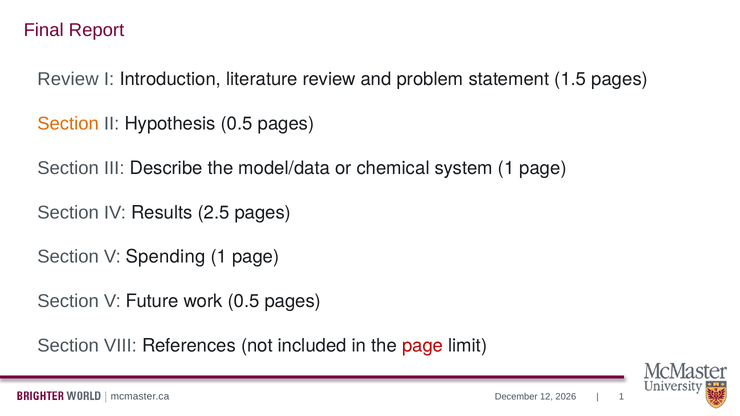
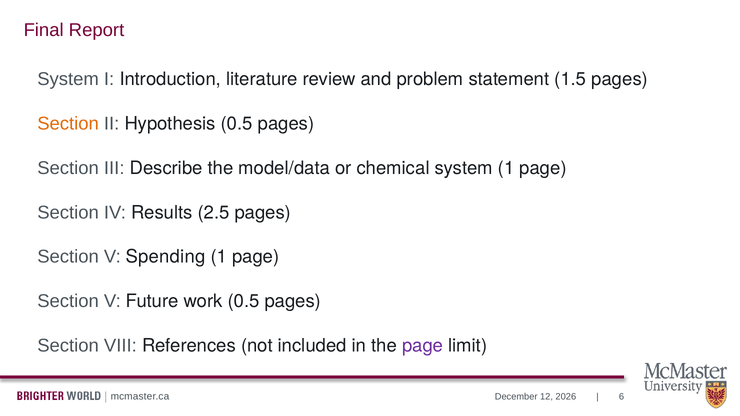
Review: Review -> System (68, 79)
page colour: red -> purple (423, 346)
1: 1 -> 6 (621, 397)
